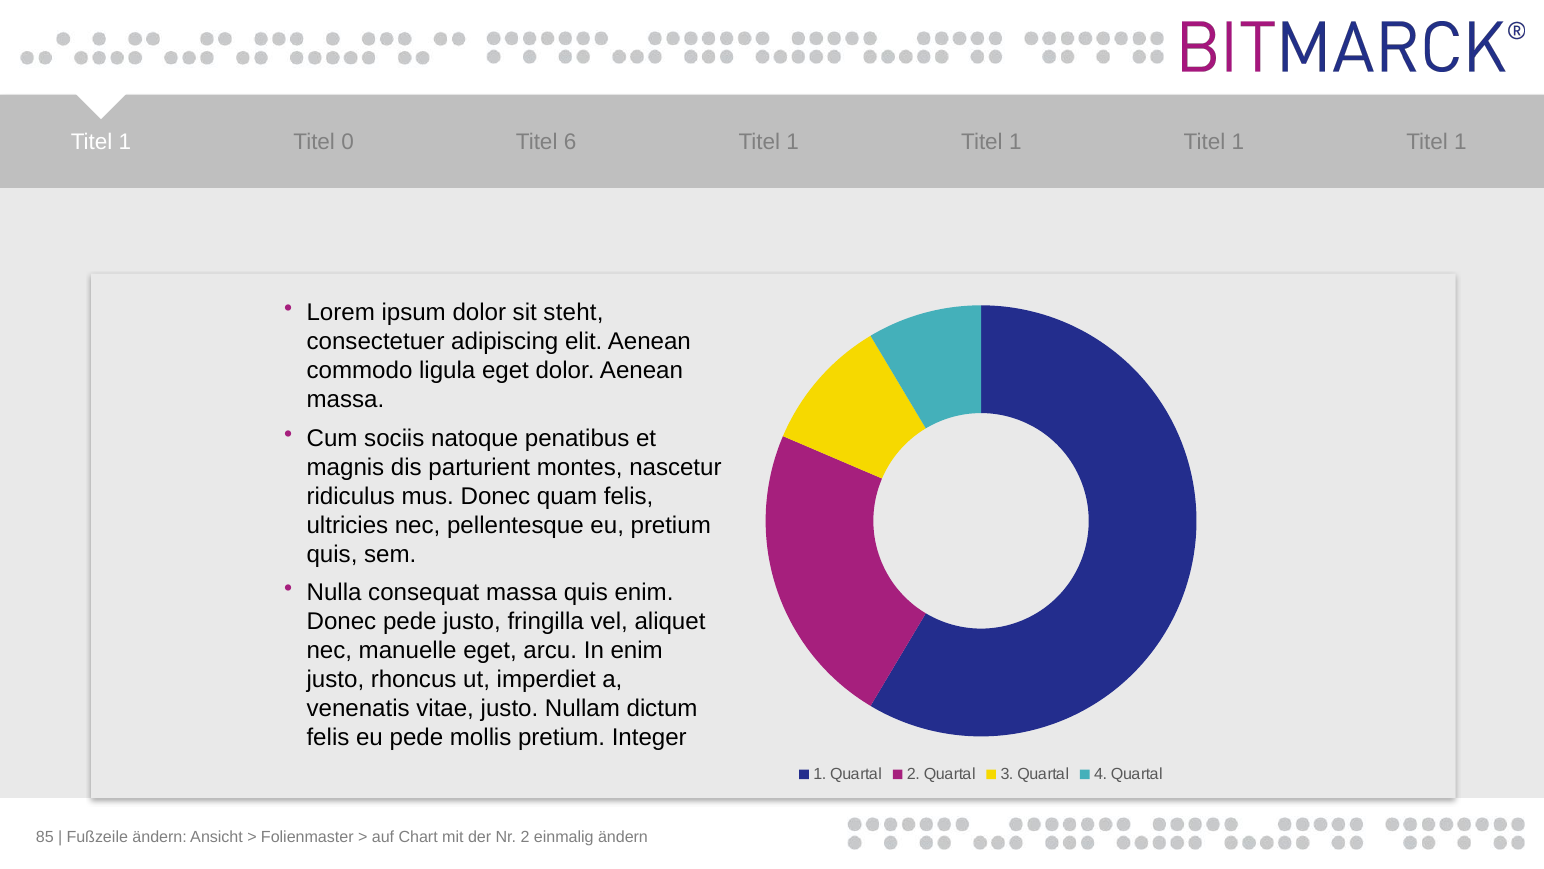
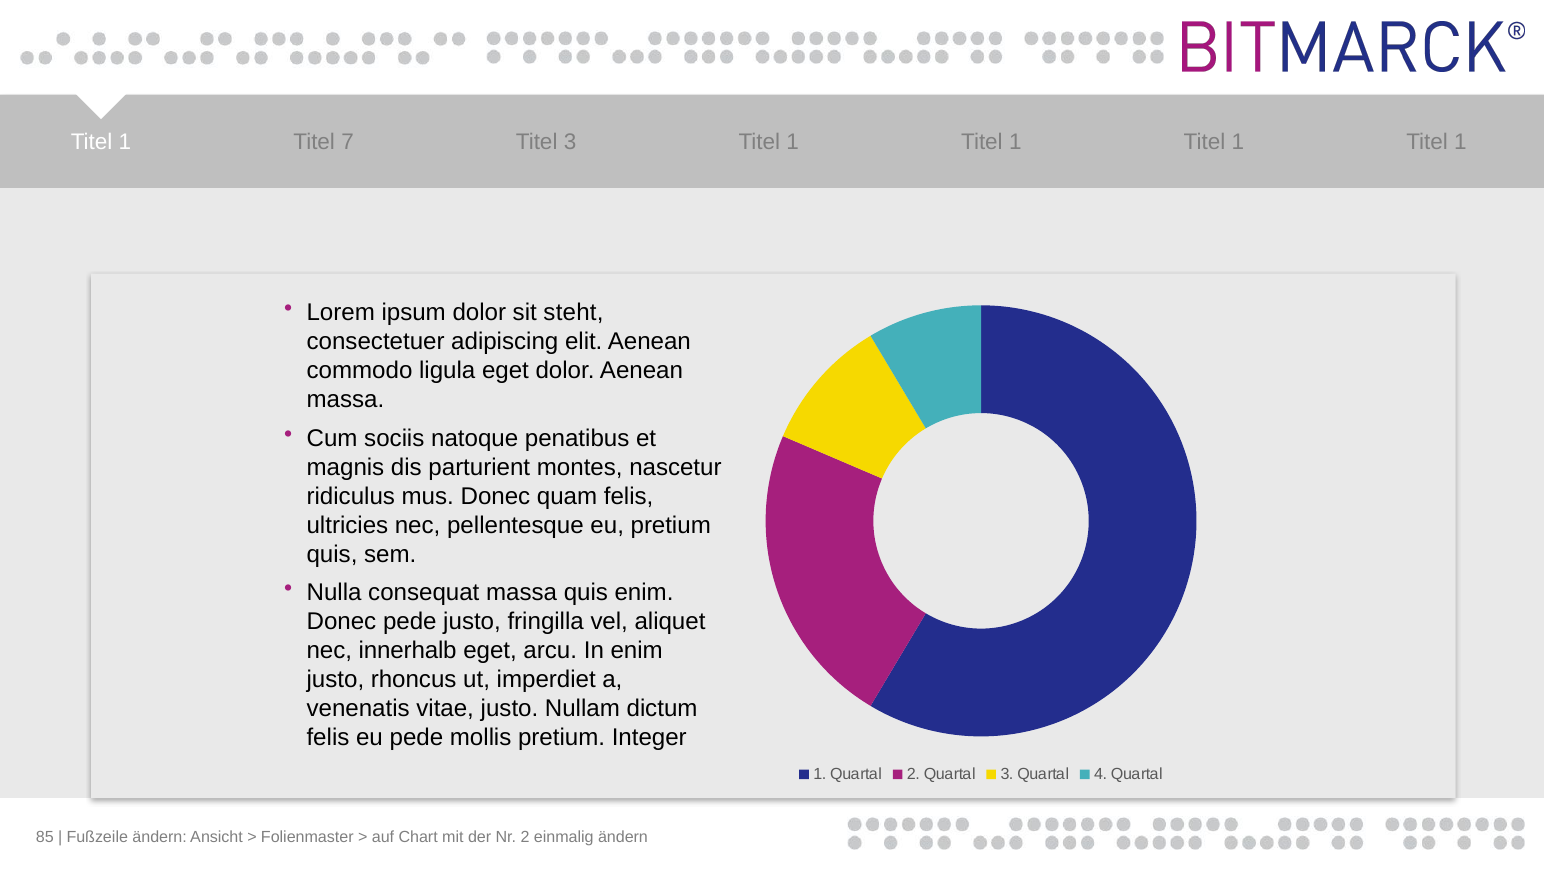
0: 0 -> 7 (348, 142)
6: 6 -> 3 (570, 142)
manuelle: manuelle -> innerhalb (408, 650)
